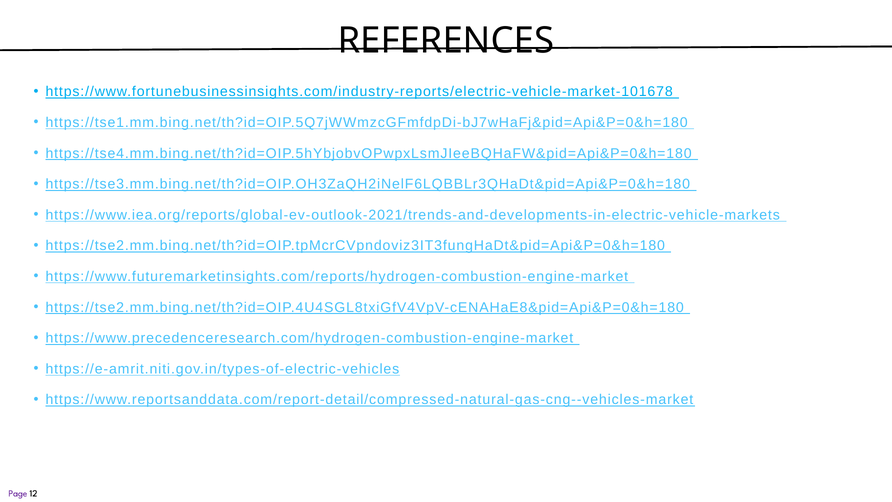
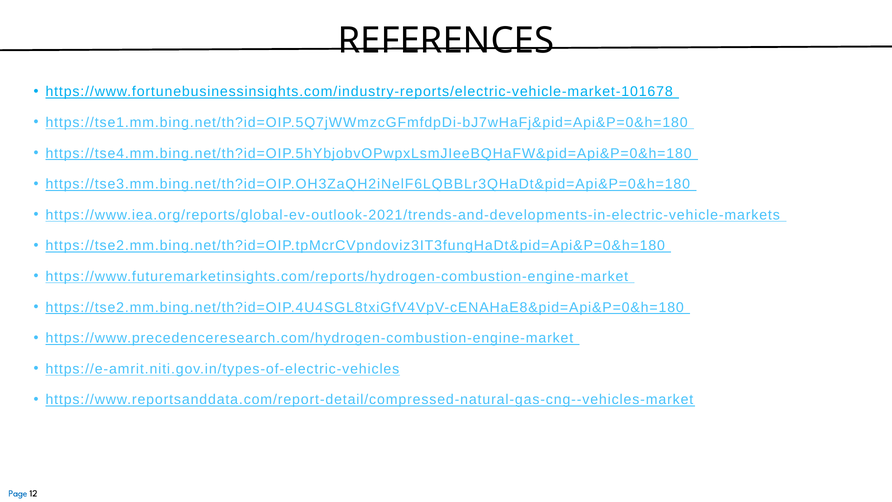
Page colour: purple -> blue (18, 493)
